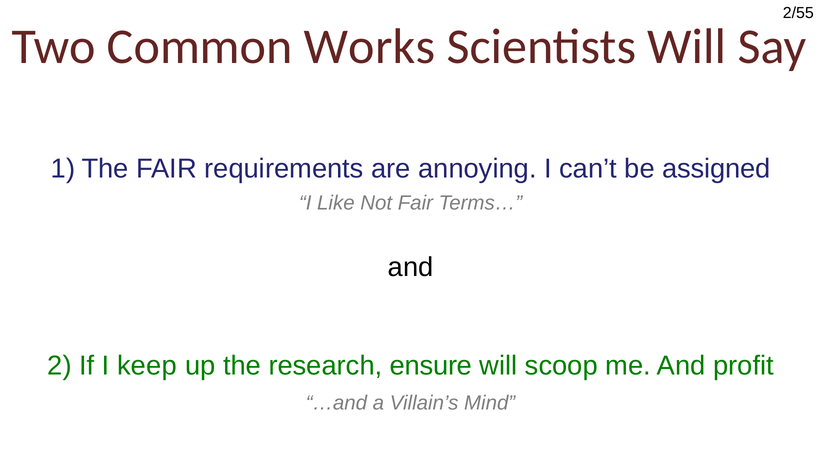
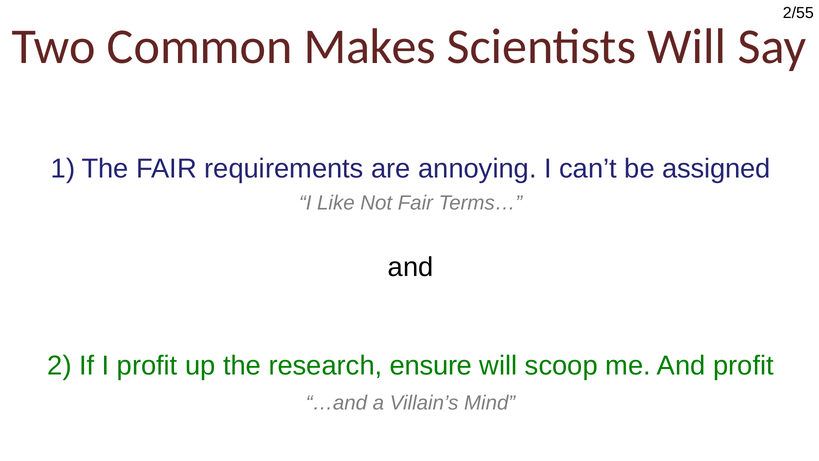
Works: Works -> Makes (370, 47)
I keep: keep -> profit (147, 365)
